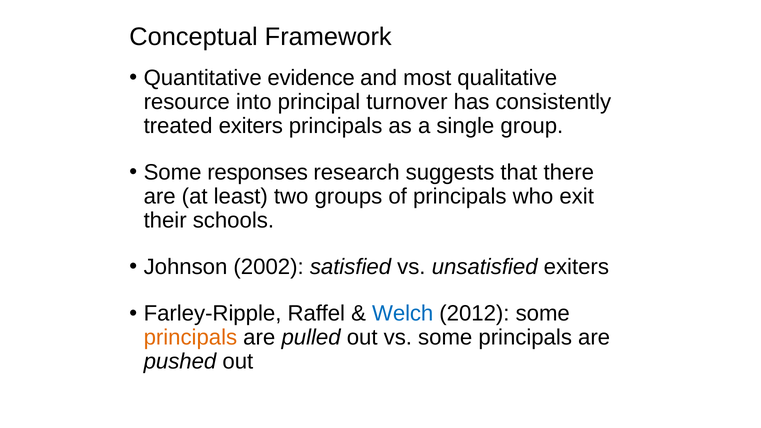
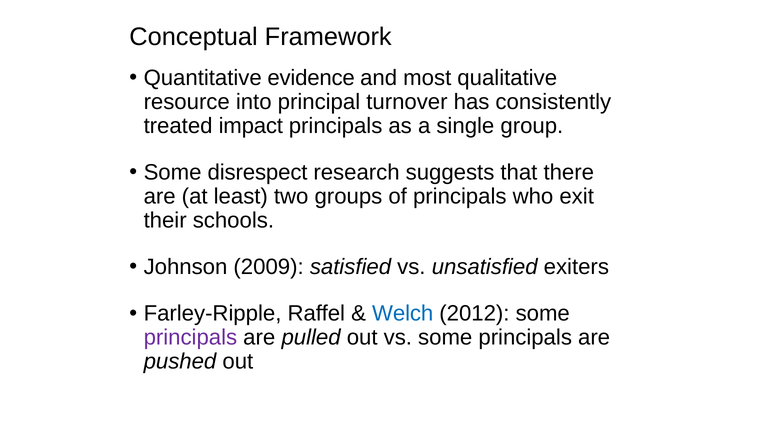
treated exiters: exiters -> impact (251, 126)
responses: responses -> disrespect (258, 172)
2002: 2002 -> 2009 (269, 267)
principals colour: orange -> purple (190, 338)
